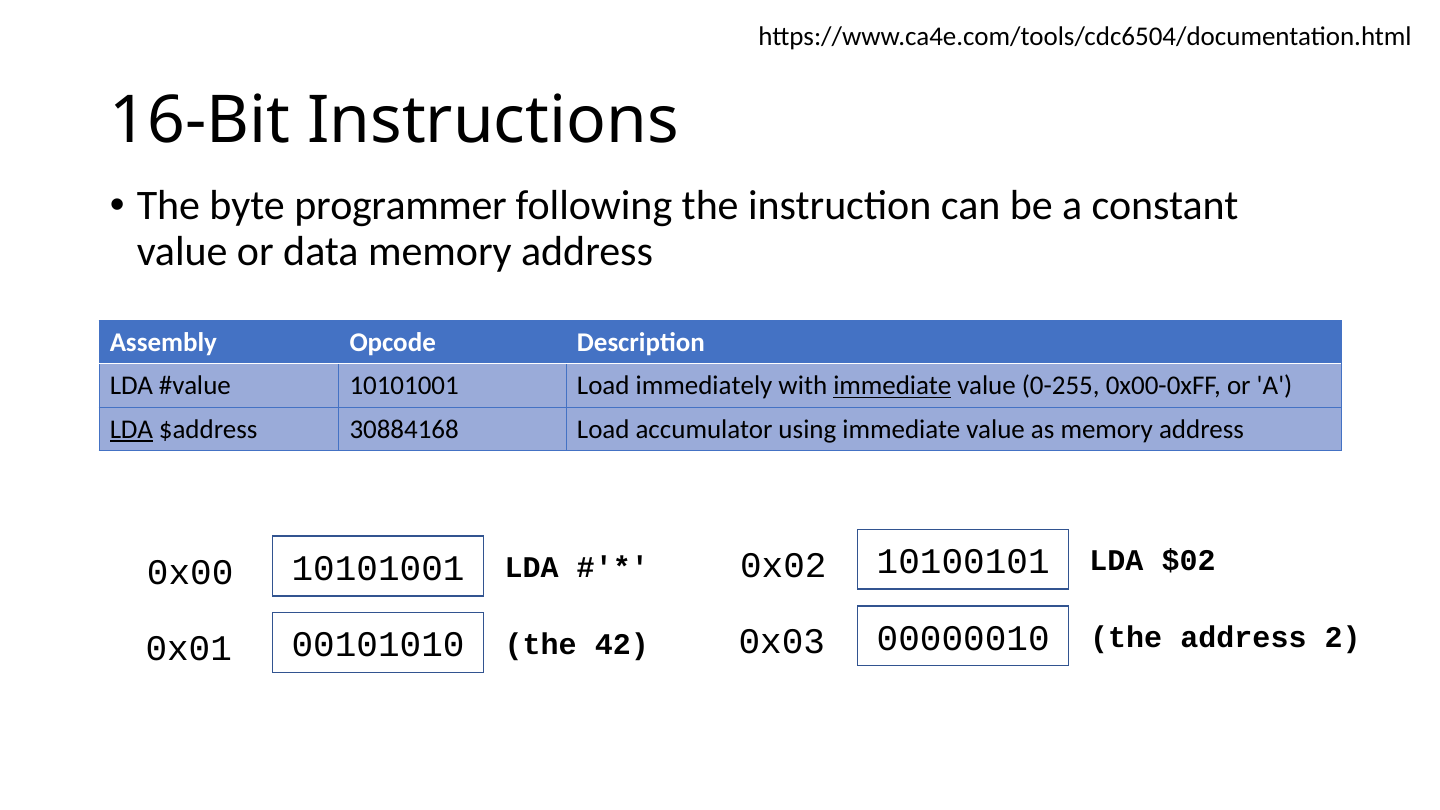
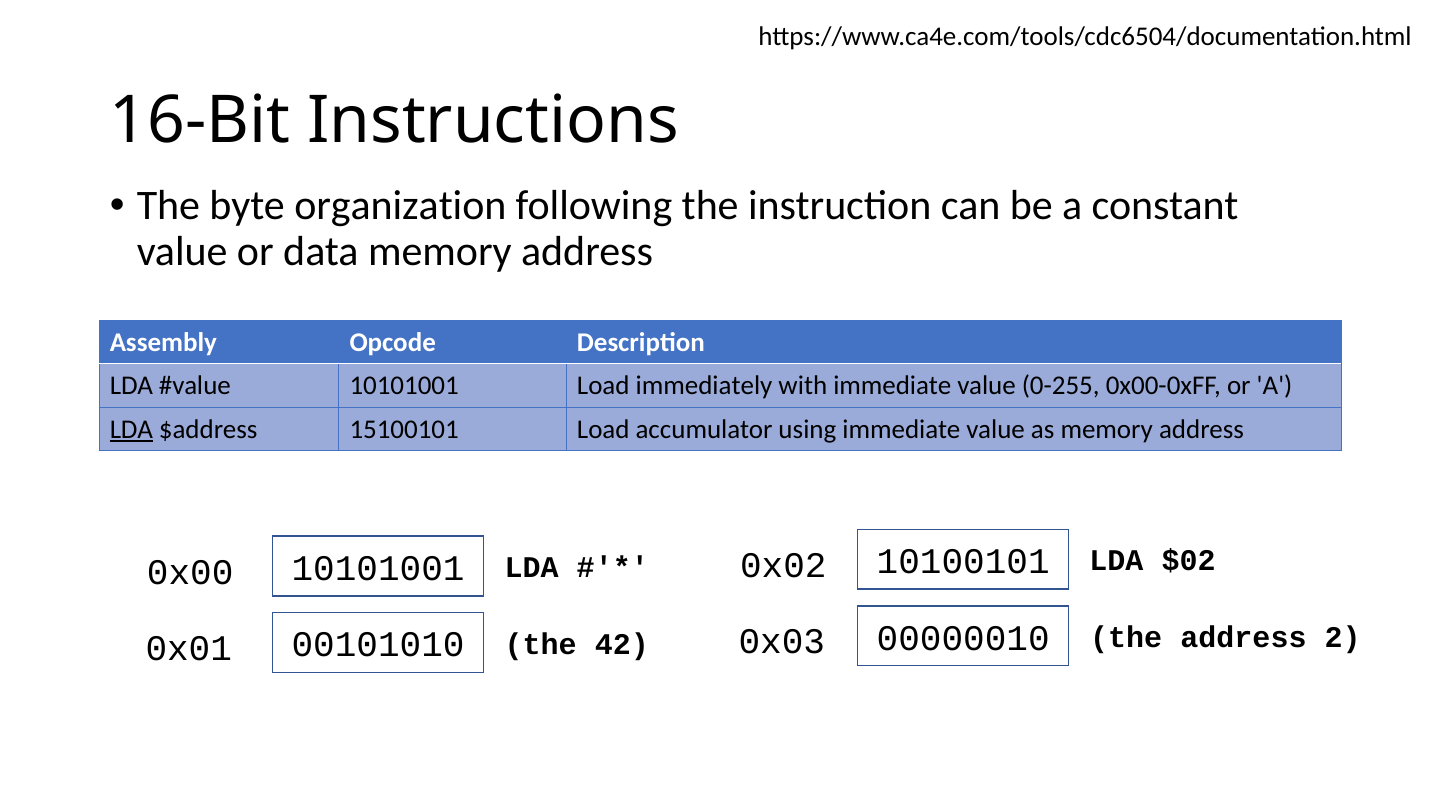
programmer: programmer -> organization (400, 206)
immediate underline: present -> none (892, 386)
30884168: 30884168 -> 15100101 (404, 429)
